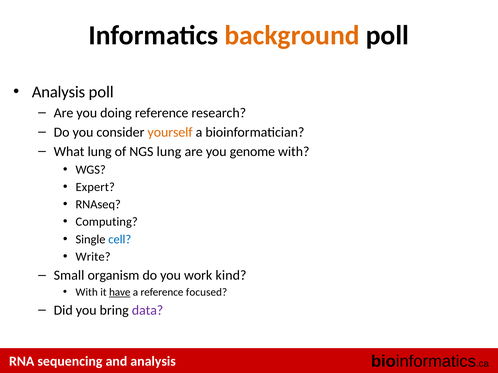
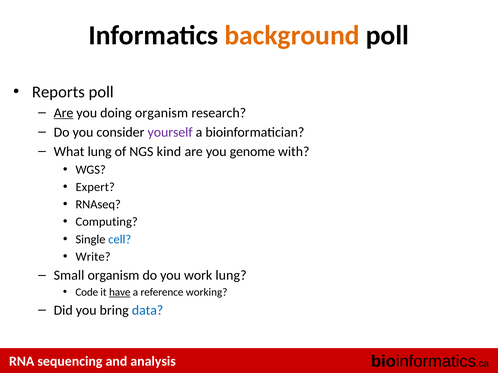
Analysis: Analysis -> Reports (58, 92)
Are underline: none -> present (64, 113)
doing reference: reference -> organism (162, 113)
yourself colour: orange -> purple (170, 132)
NGS lung: lung -> kind (169, 152)
work kind: kind -> lung (231, 276)
With: With -> Code (87, 293)
focused: focused -> working (207, 293)
data colour: purple -> blue (148, 311)
